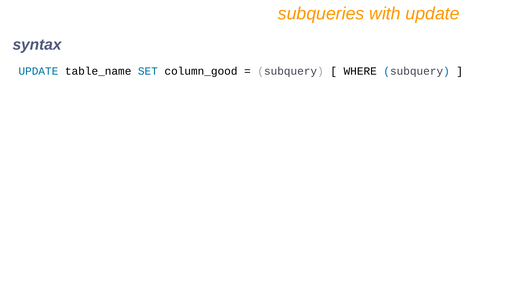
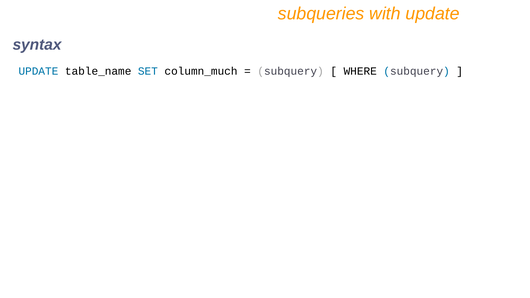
column_good: column_good -> column_much (201, 71)
